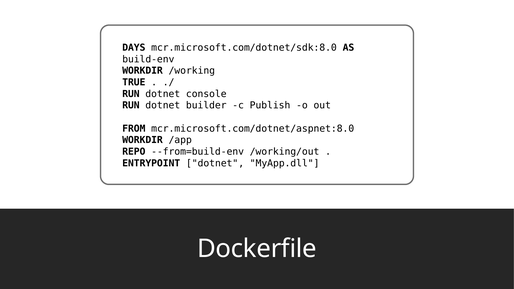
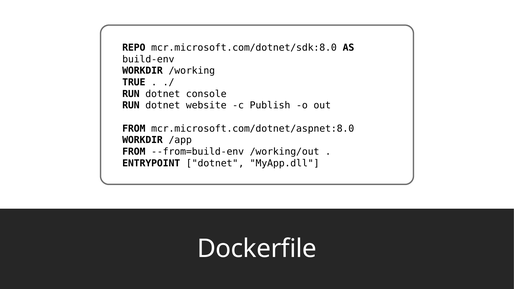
DAYS: DAYS -> REPO (134, 48)
builder: builder -> website (206, 105)
REPO: REPO -> FROM (134, 152)
